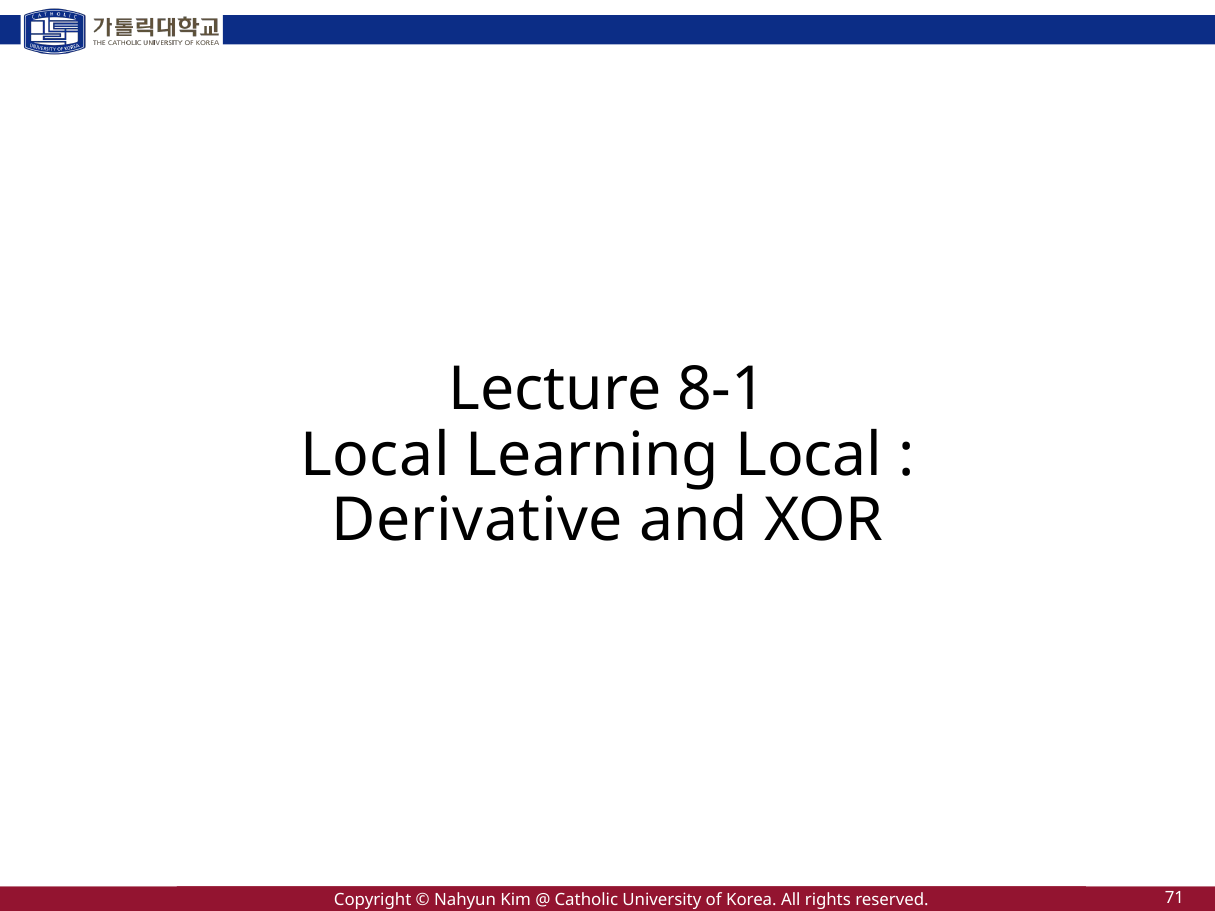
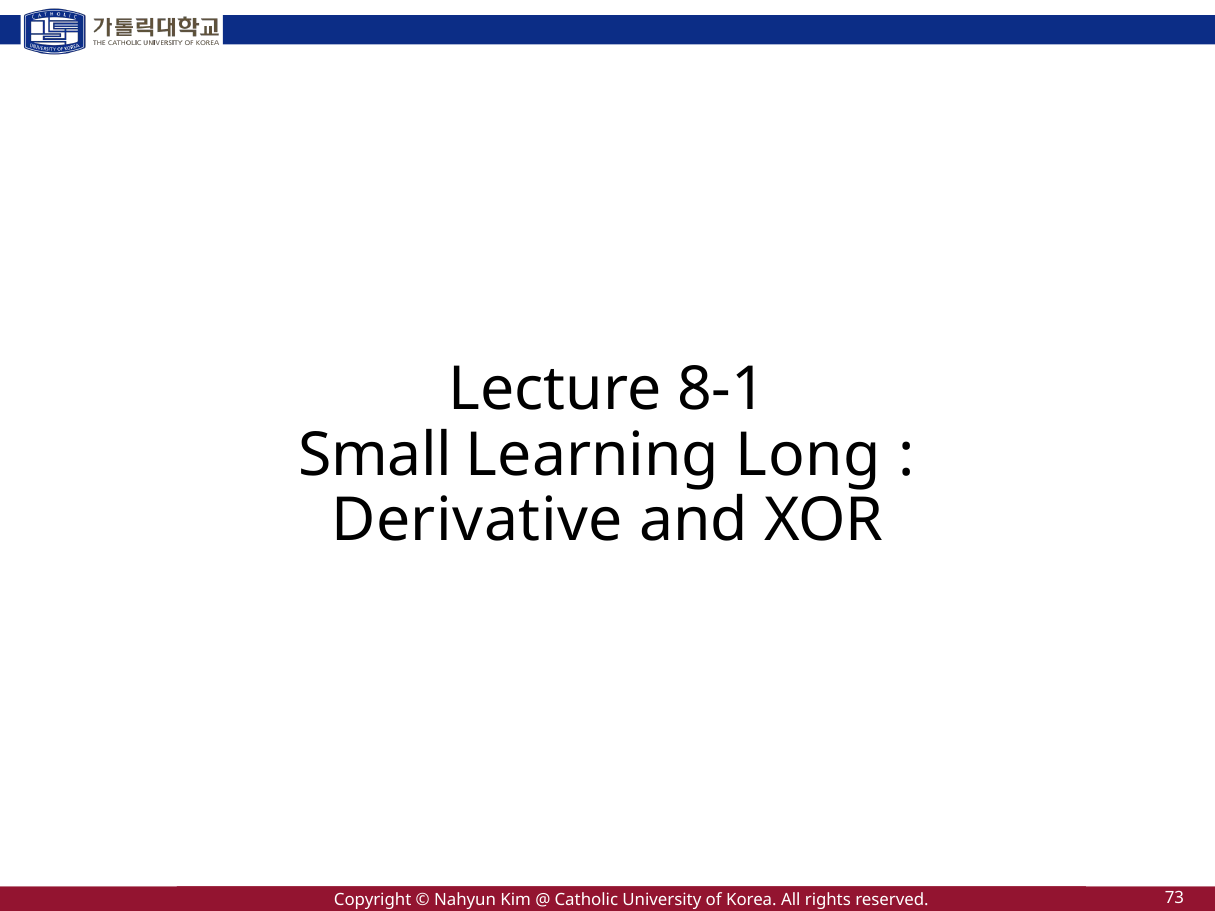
Local: Local -> Small (376, 455)
Learning Local: Local -> Long (809, 455)
71: 71 -> 73 (1174, 898)
